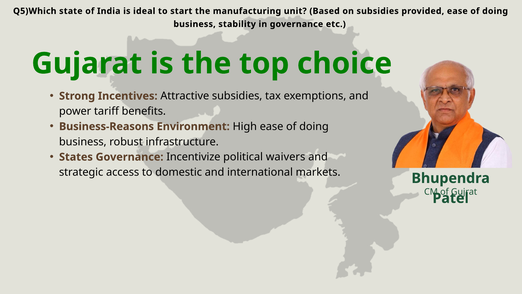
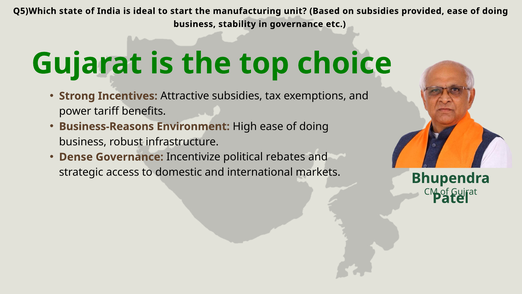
States: States -> Dense (76, 157)
waivers: waivers -> rebates (286, 157)
